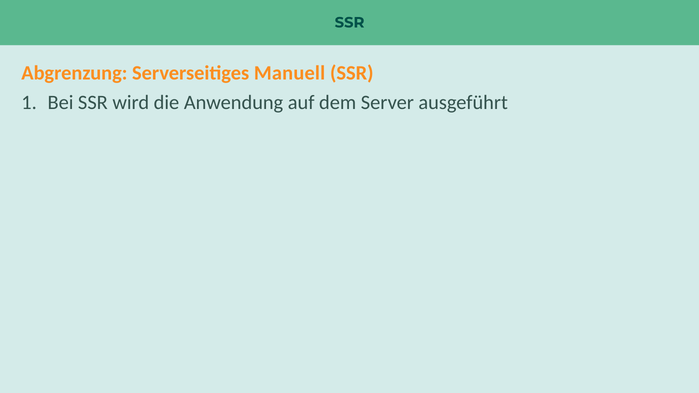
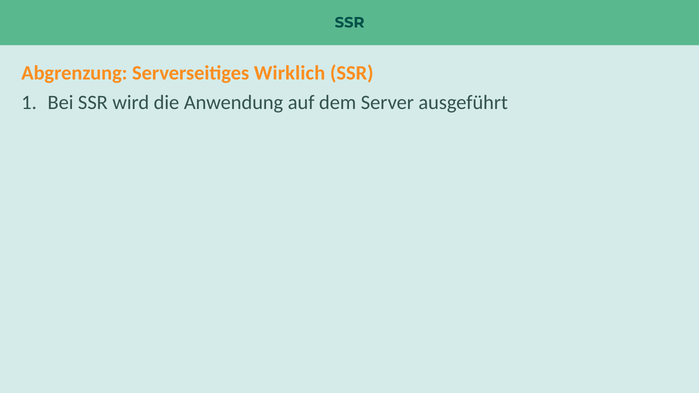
Manuell: Manuell -> Wirklich (290, 73)
